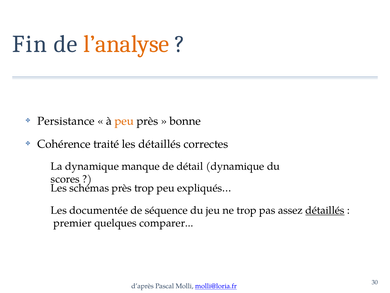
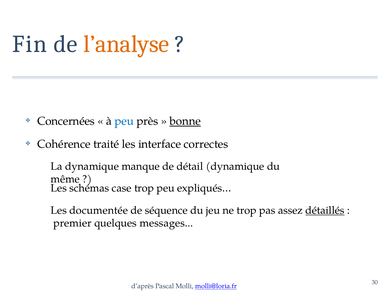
Persistance: Persistance -> Concernées (66, 121)
peu colour: orange -> blue (124, 121)
bonne underline: none -> present (185, 121)
les détaillés: détaillés -> interface (160, 144)
scores: scores -> même (65, 179)
schémas près: près -> case (122, 188)
comparer: comparer -> messages (166, 223)
